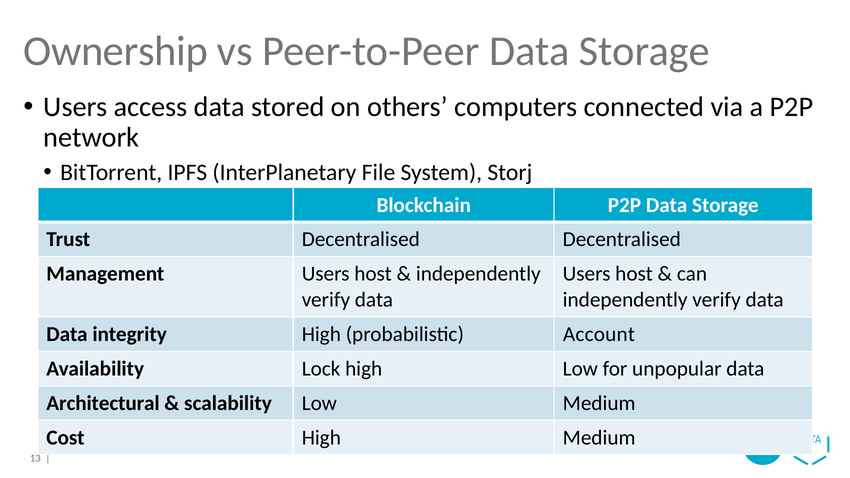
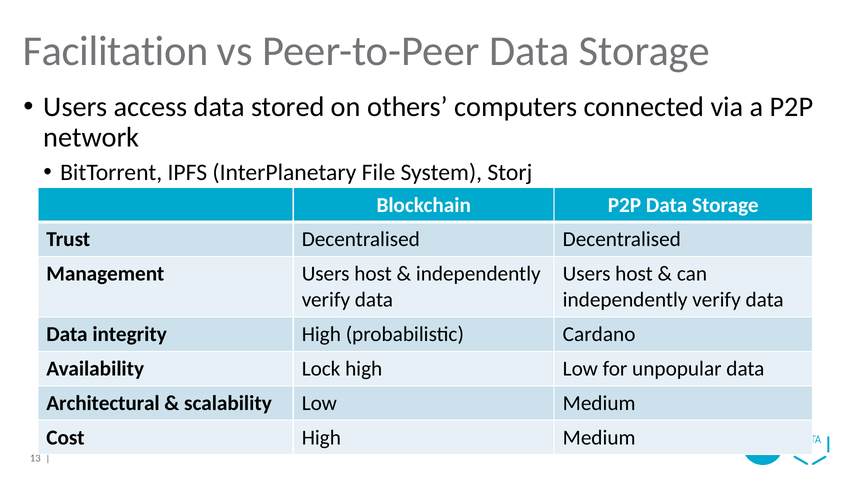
Ownership: Ownership -> Facilitation (116, 51)
Account: Account -> Cardano (599, 334)
